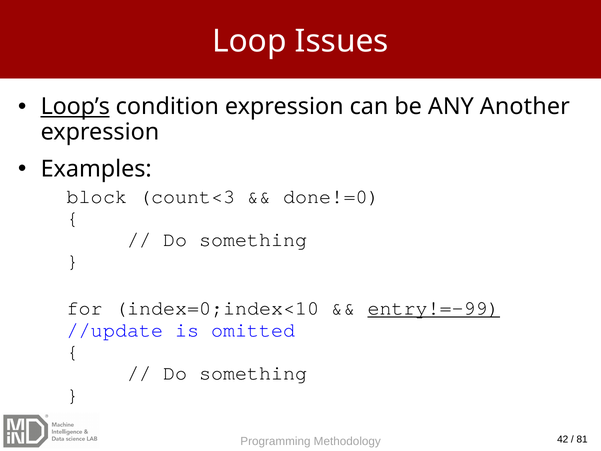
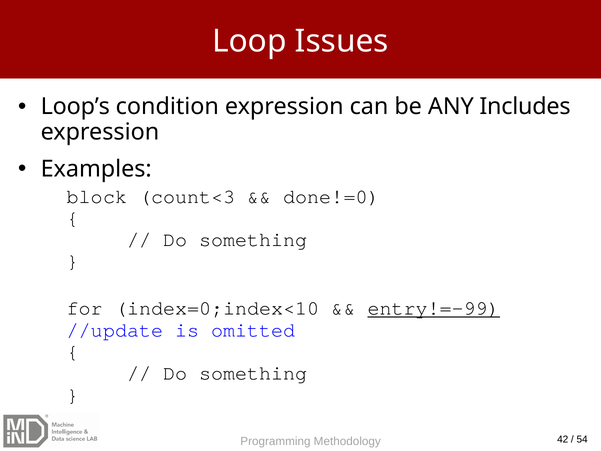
Loop’s underline: present -> none (75, 107)
Another: Another -> Includes (525, 107)
81: 81 -> 54 (582, 439)
